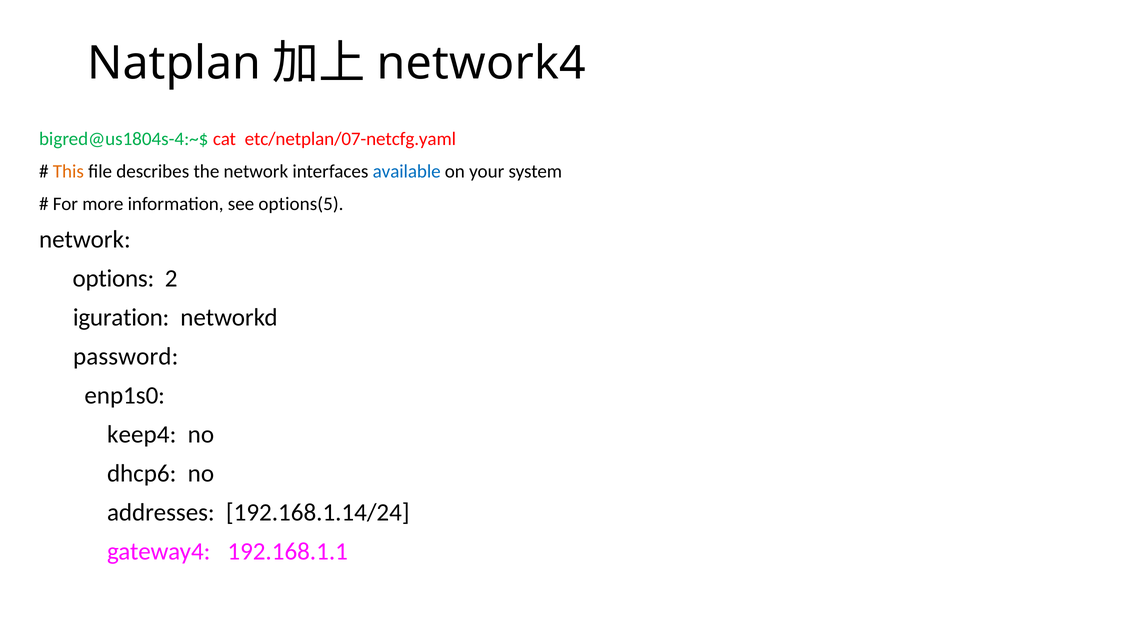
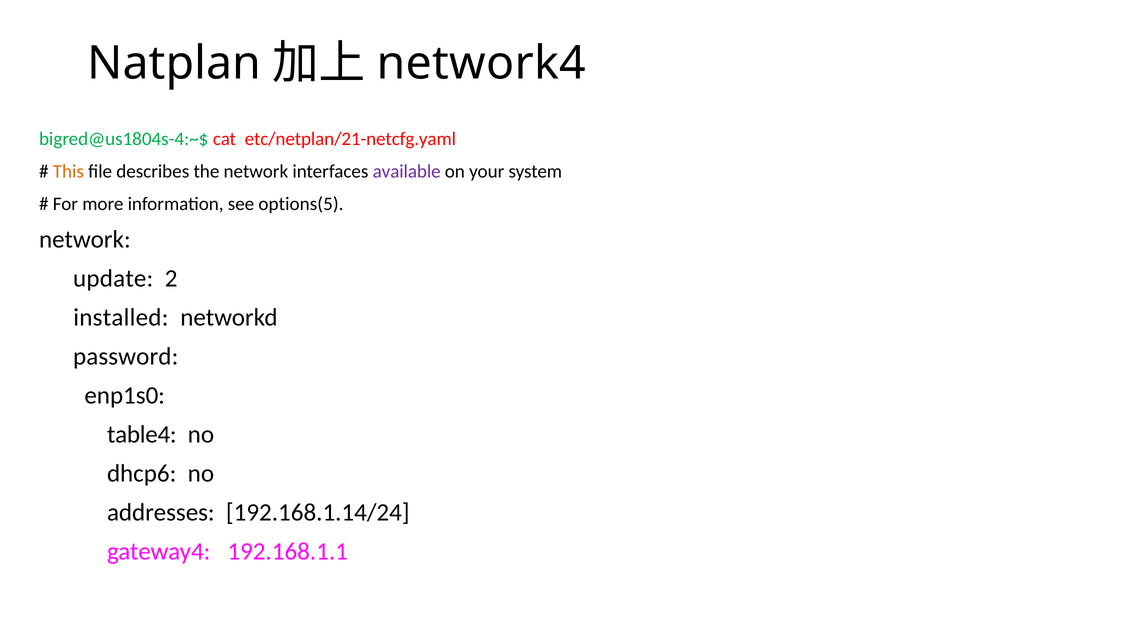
etc/netplan/07-netcfg.yaml: etc/netplan/07-netcfg.yaml -> etc/netplan/21-netcfg.yaml (350, 139)
available colour: blue -> purple (407, 172)
options: options -> update (113, 279)
iguration: iguration -> installed (121, 318)
keep4: keep4 -> table4 (142, 435)
